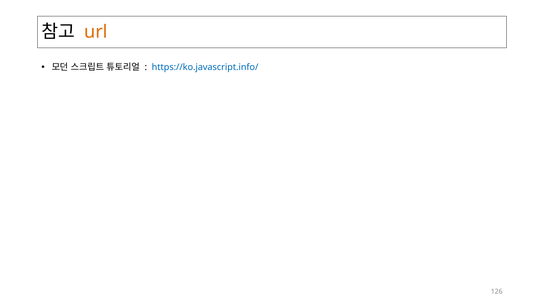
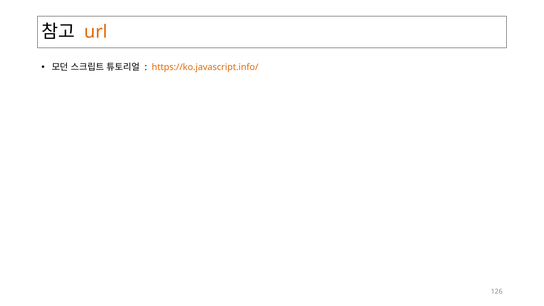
https://ko.javascript.info/ colour: blue -> orange (205, 67)
